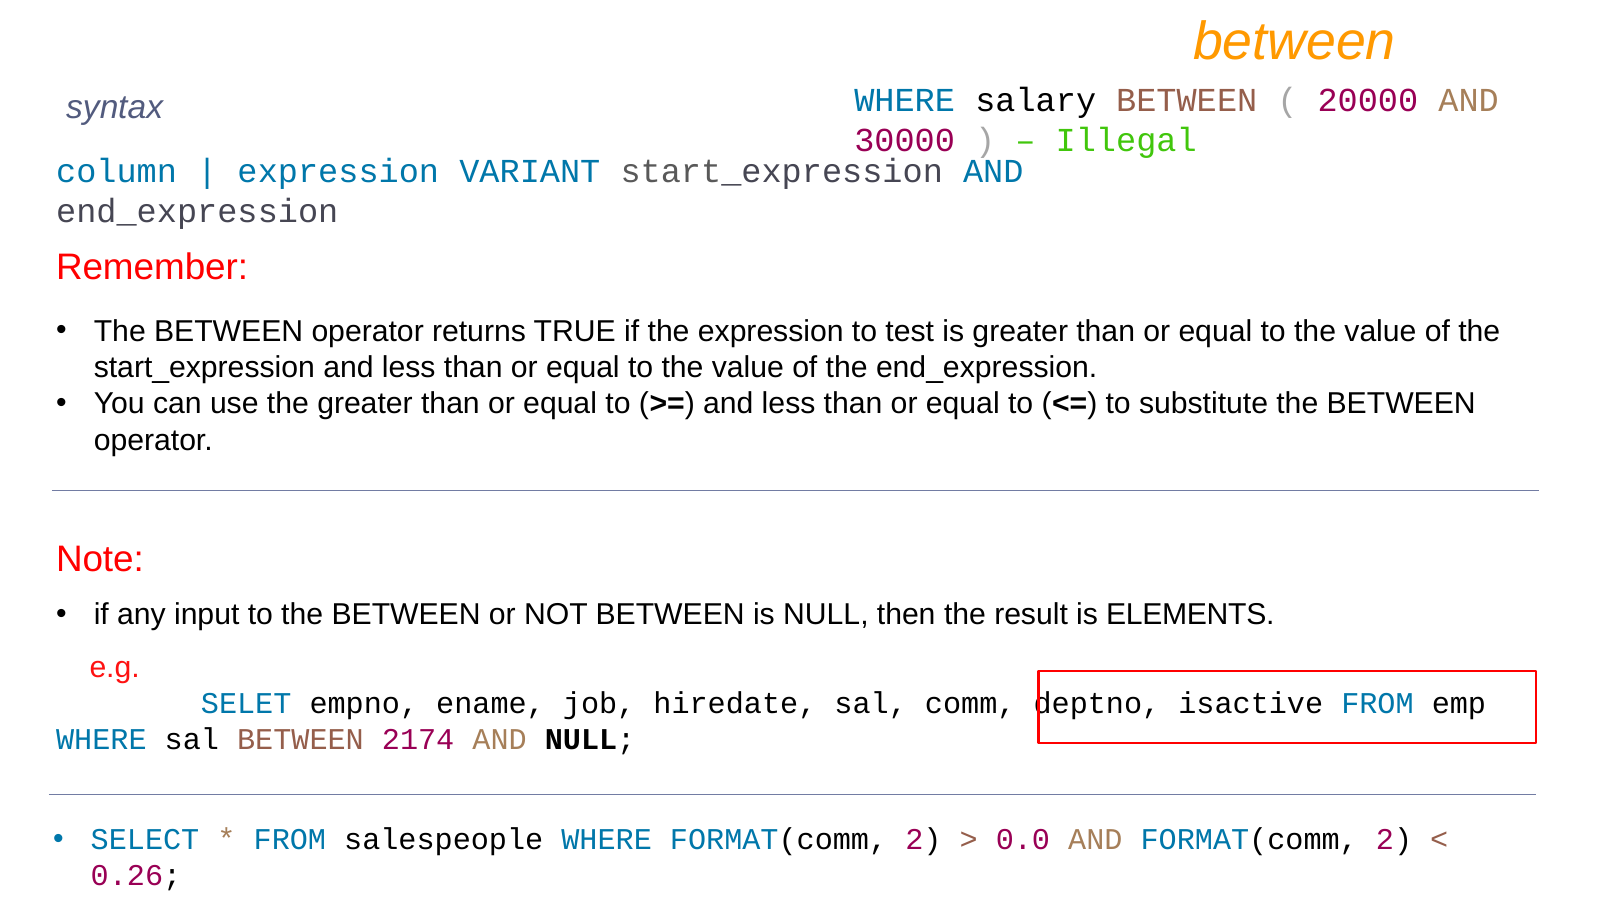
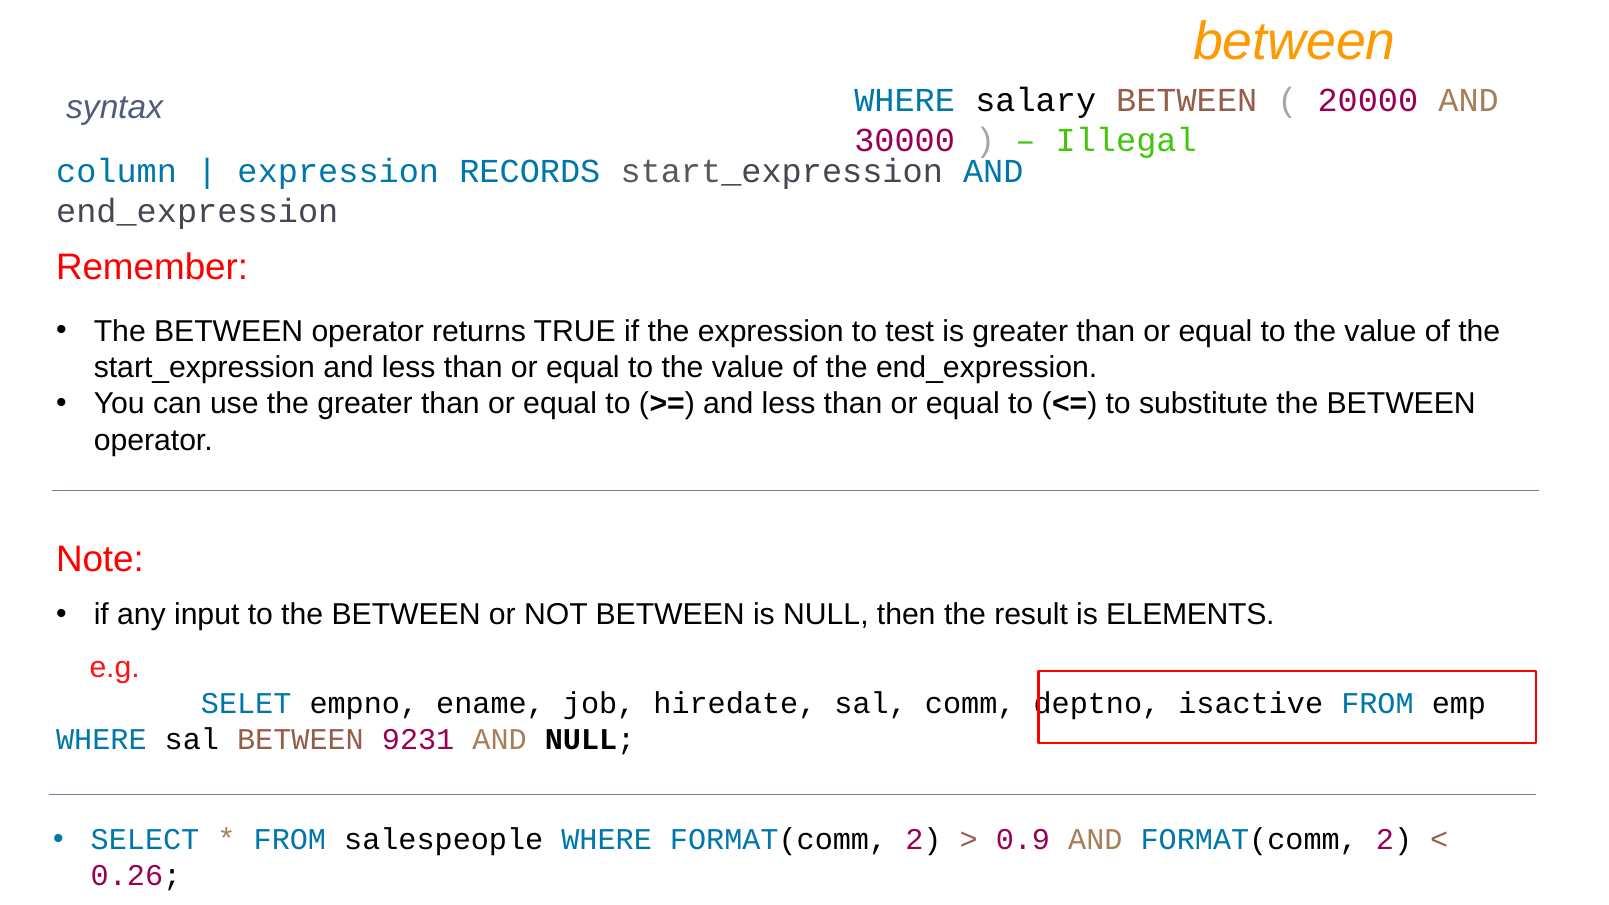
VARIANT: VARIANT -> RECORDS (530, 172)
2174: 2174 -> 9231 (418, 740)
0.0: 0.0 -> 0.9 (1023, 840)
